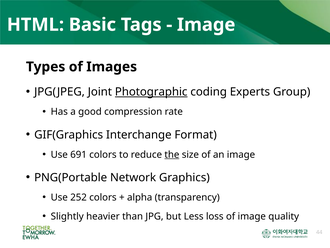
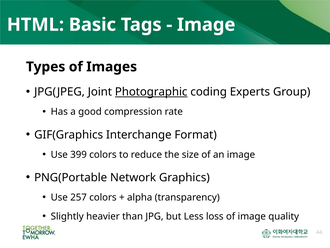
691: 691 -> 399 (79, 154)
the underline: present -> none (172, 154)
252: 252 -> 257 (79, 197)
